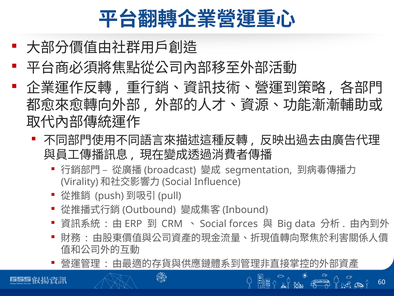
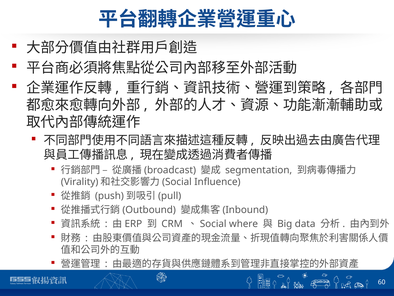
forces: forces -> where (243, 224)
